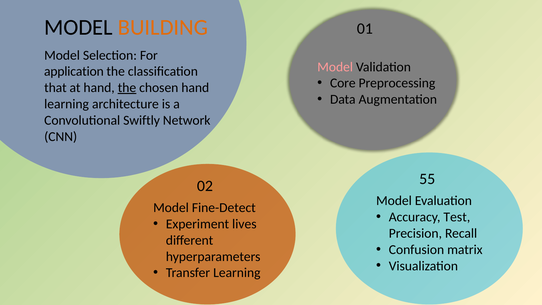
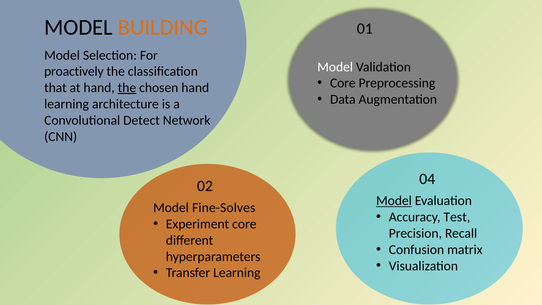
Model colour: pink -> white (335, 67)
application: application -> proactively (74, 71)
Swiftly: Swiftly -> Detect (142, 120)
55: 55 -> 04 (427, 179)
Model underline: none -> present (394, 201)
Fine-Detect: Fine-Detect -> Fine-Solves (224, 208)
Experiment lives: lives -> core (244, 224)
